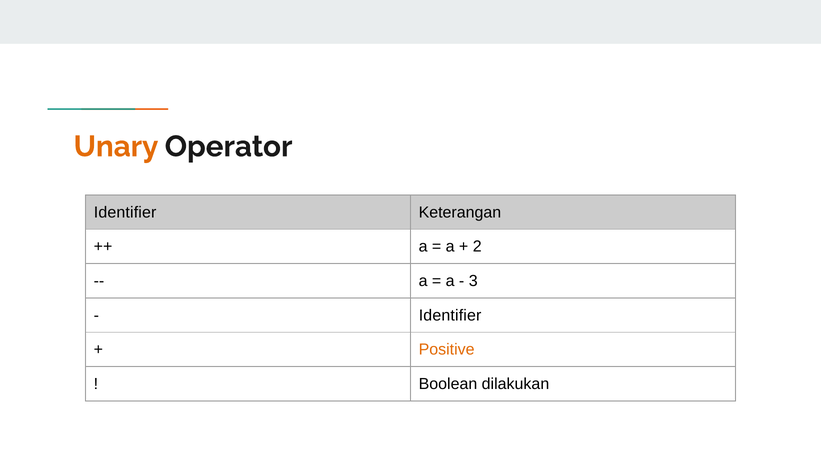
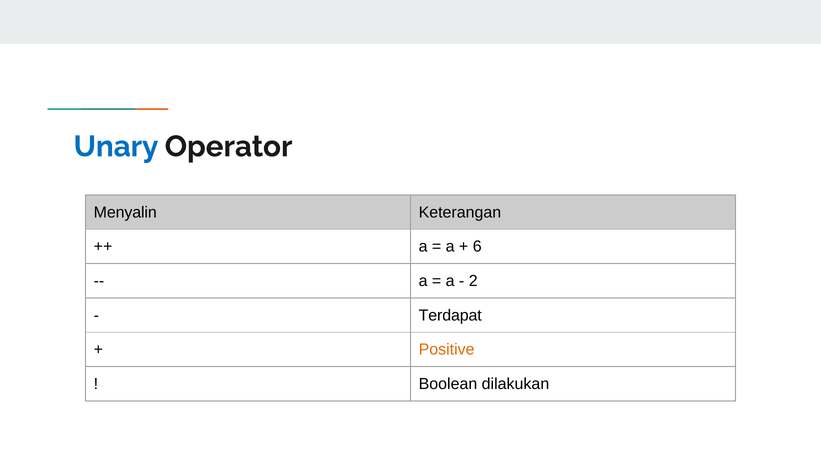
Unary colour: orange -> blue (116, 146)
Identifier: Identifier -> Menyalin (125, 212)
2: 2 -> 6 (477, 247)
3: 3 -> 2 (473, 281)
Identifier: Identifier -> Terdapat (450, 315)
